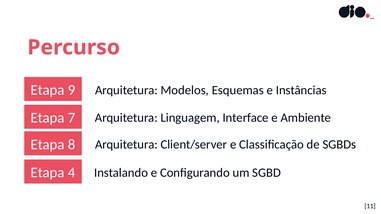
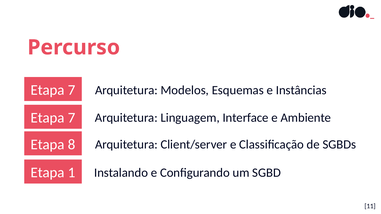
9: 9 -> 7 (72, 90)
4: 4 -> 1 (72, 173)
